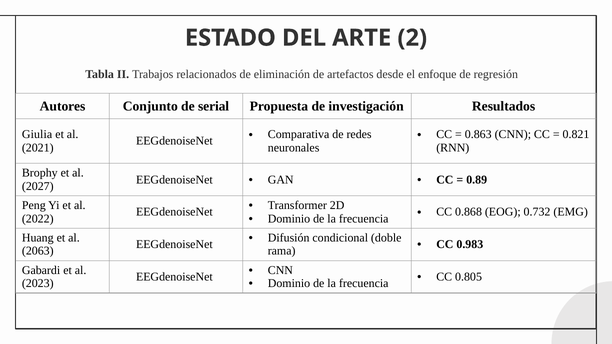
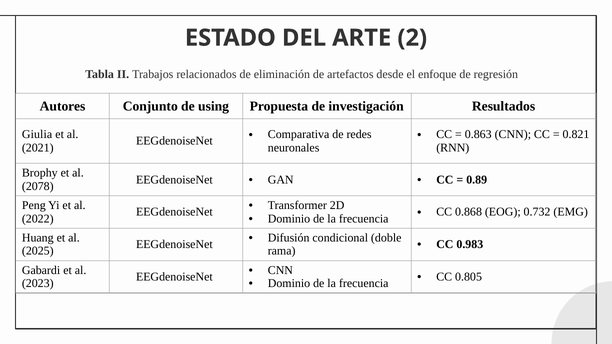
serial: serial -> using (214, 106)
2027: 2027 -> 2078 (38, 186)
2063: 2063 -> 2025 (38, 251)
